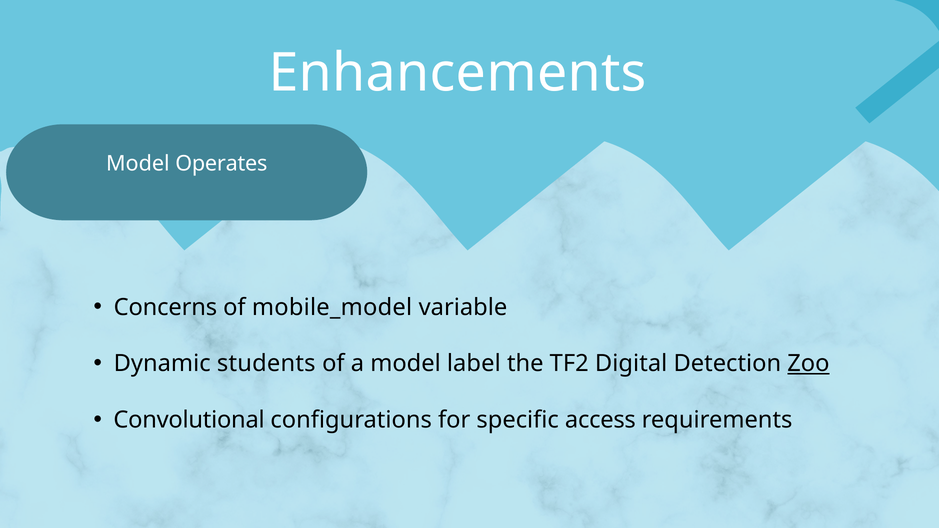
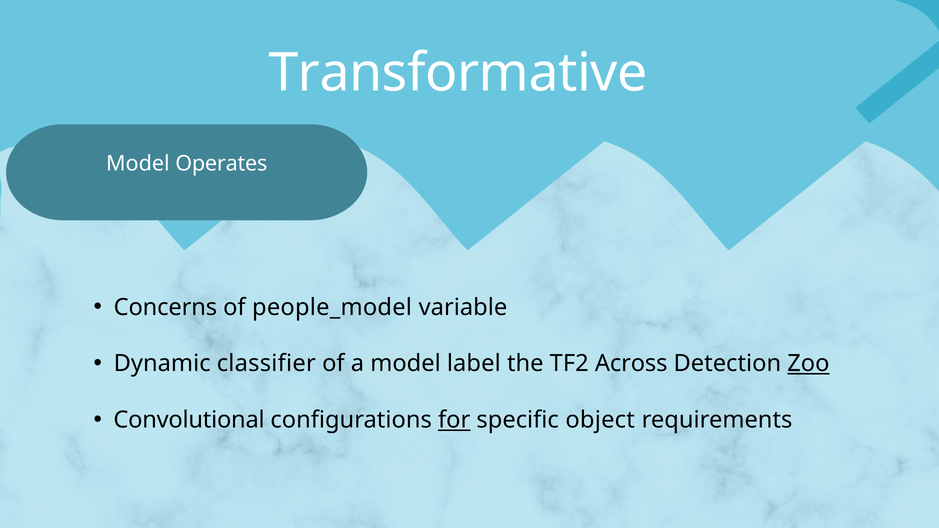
Enhancements: Enhancements -> Transformative (458, 73)
mobile_model: mobile_model -> people_model (332, 307)
students: students -> classifier (266, 364)
Digital: Digital -> Across (631, 364)
for underline: none -> present (454, 420)
access: access -> object (600, 420)
